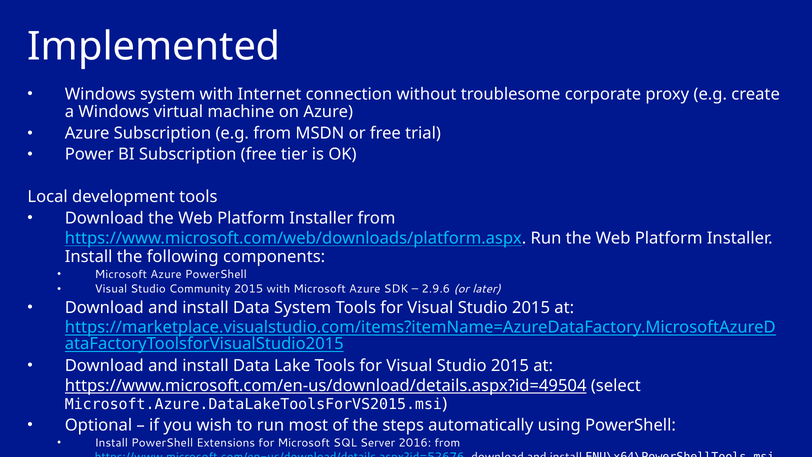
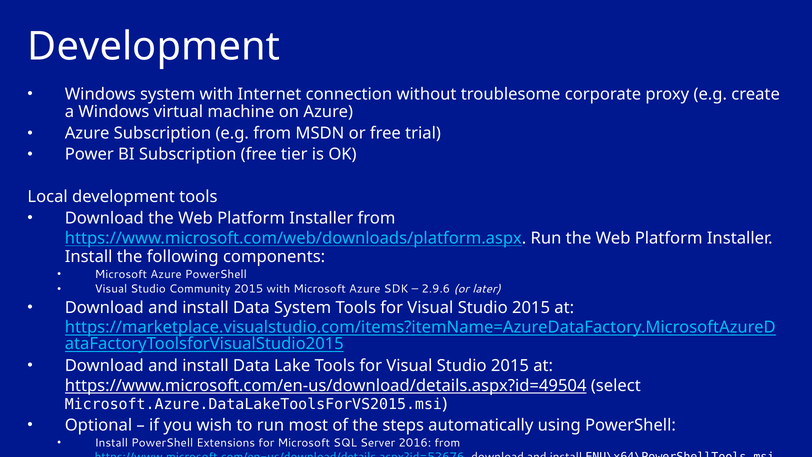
Implemented: Implemented -> Development (154, 47)
